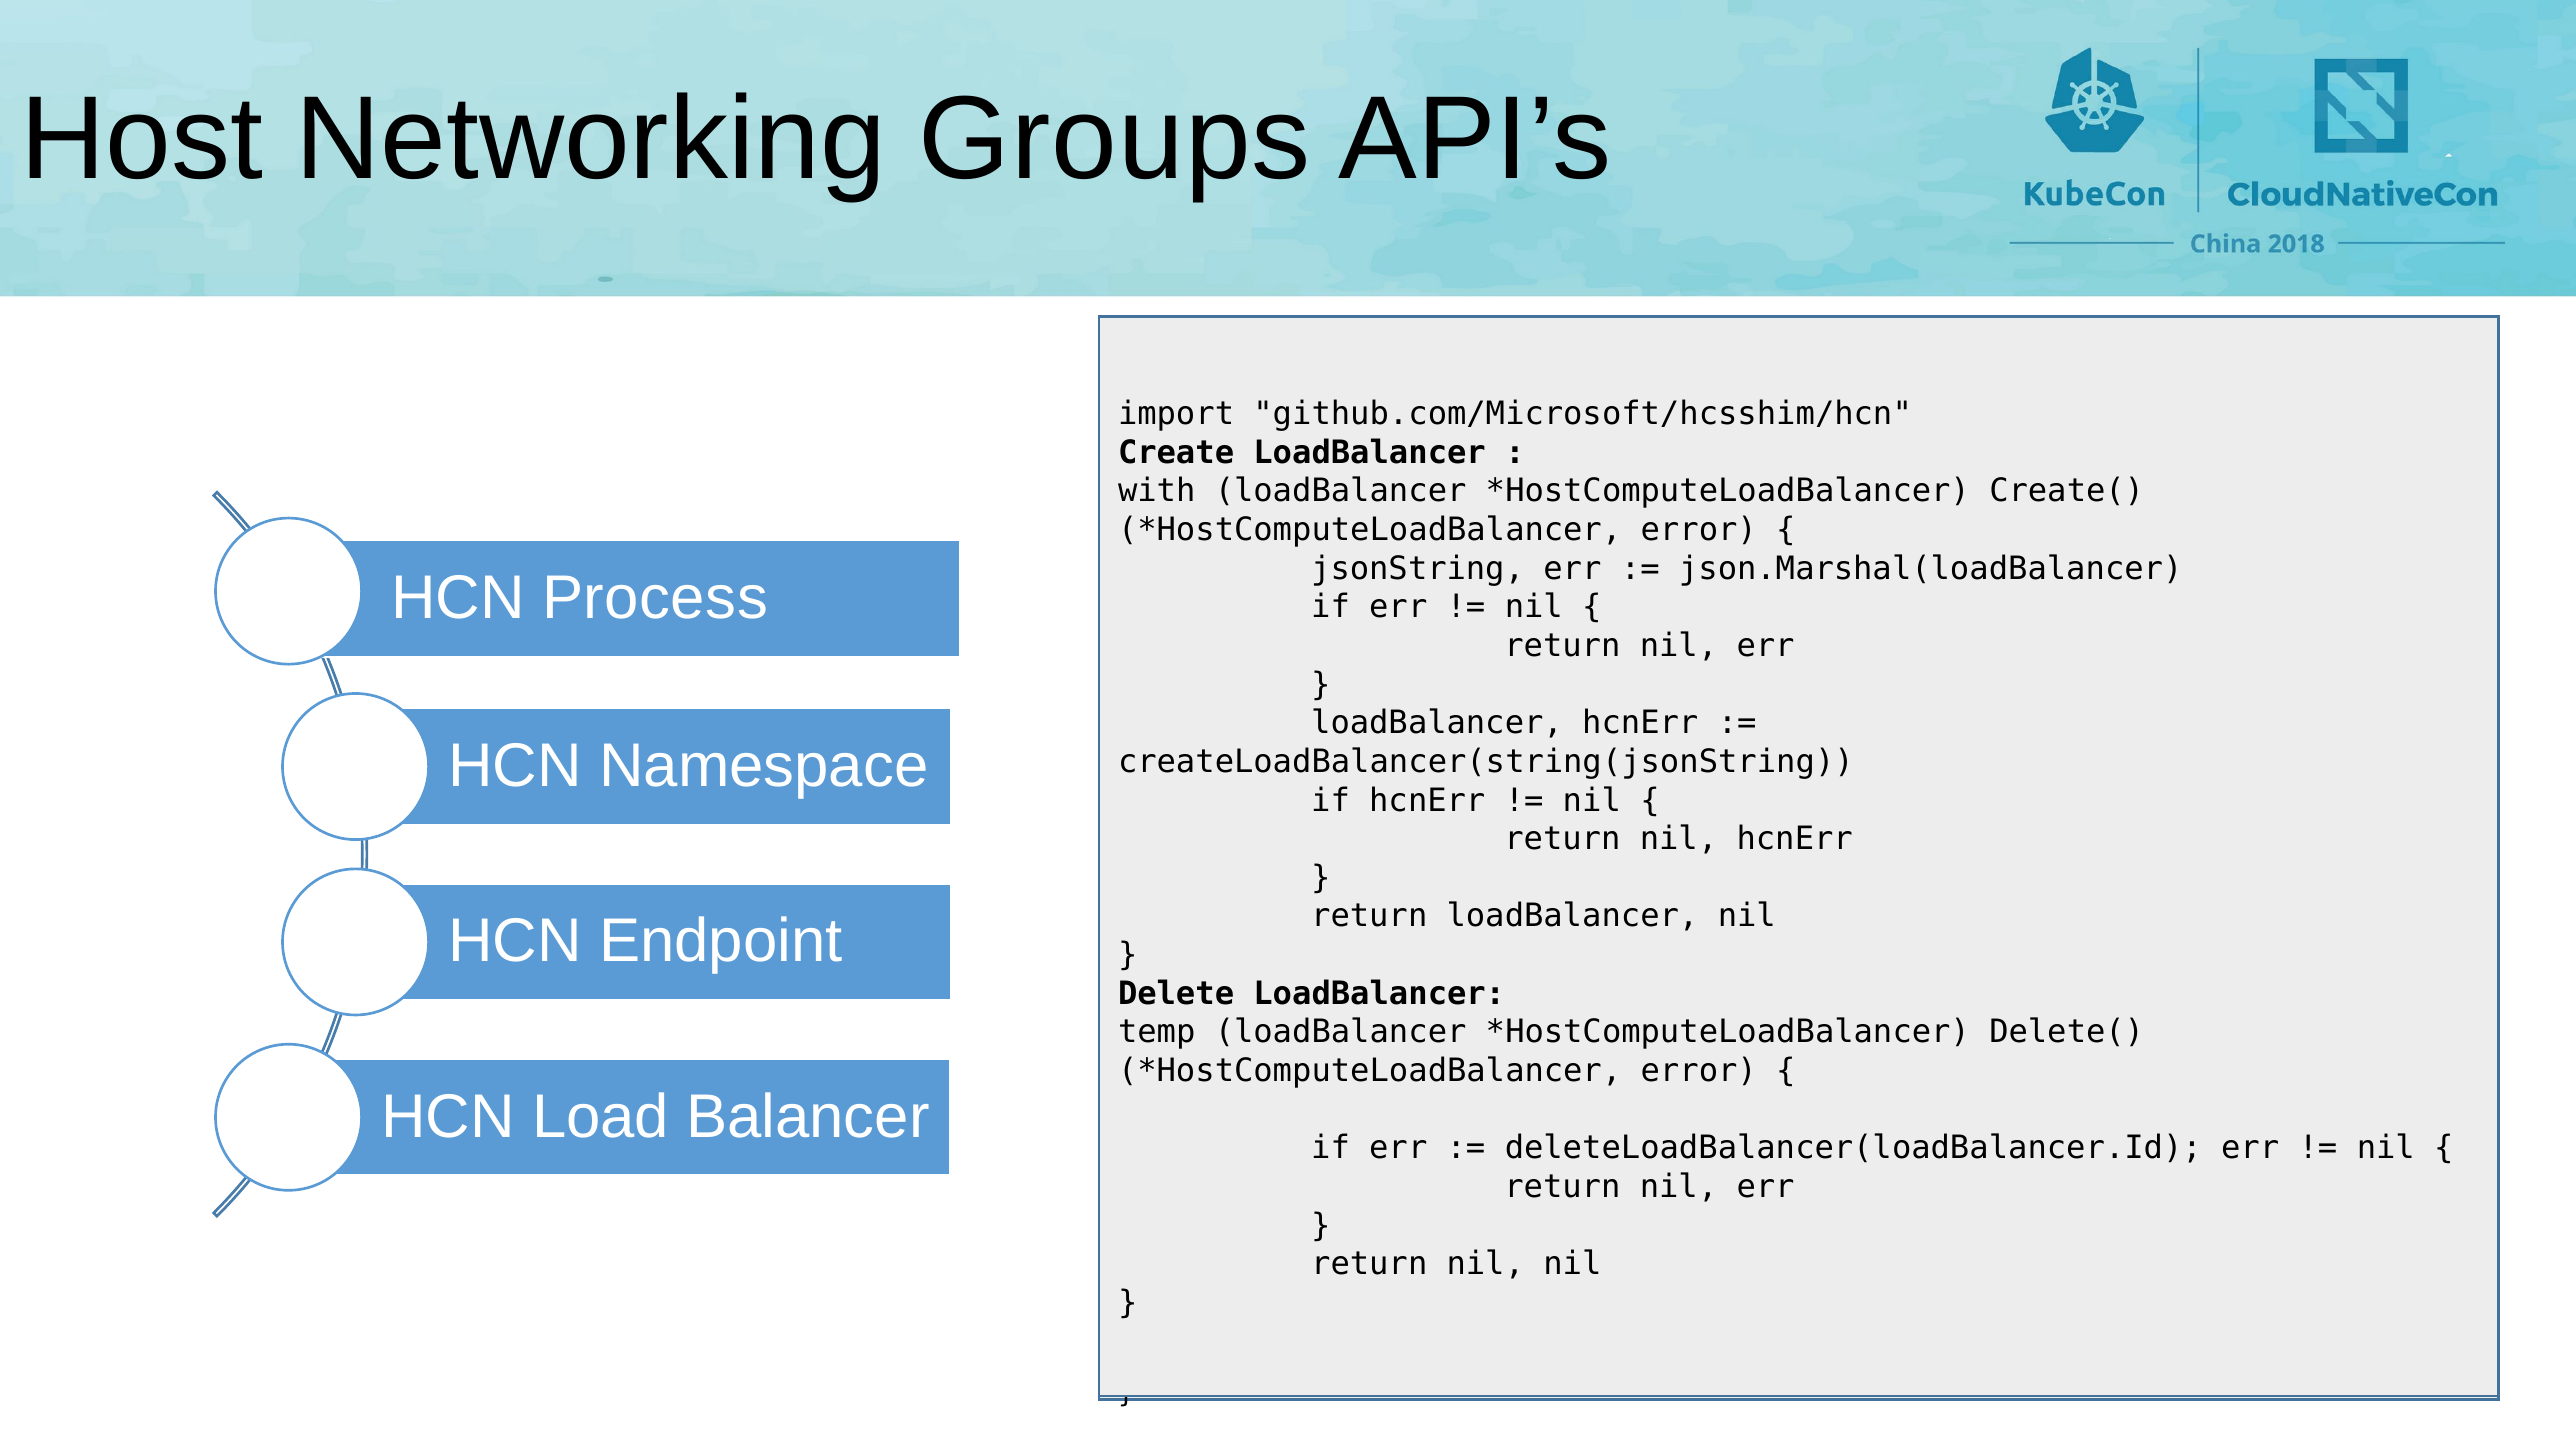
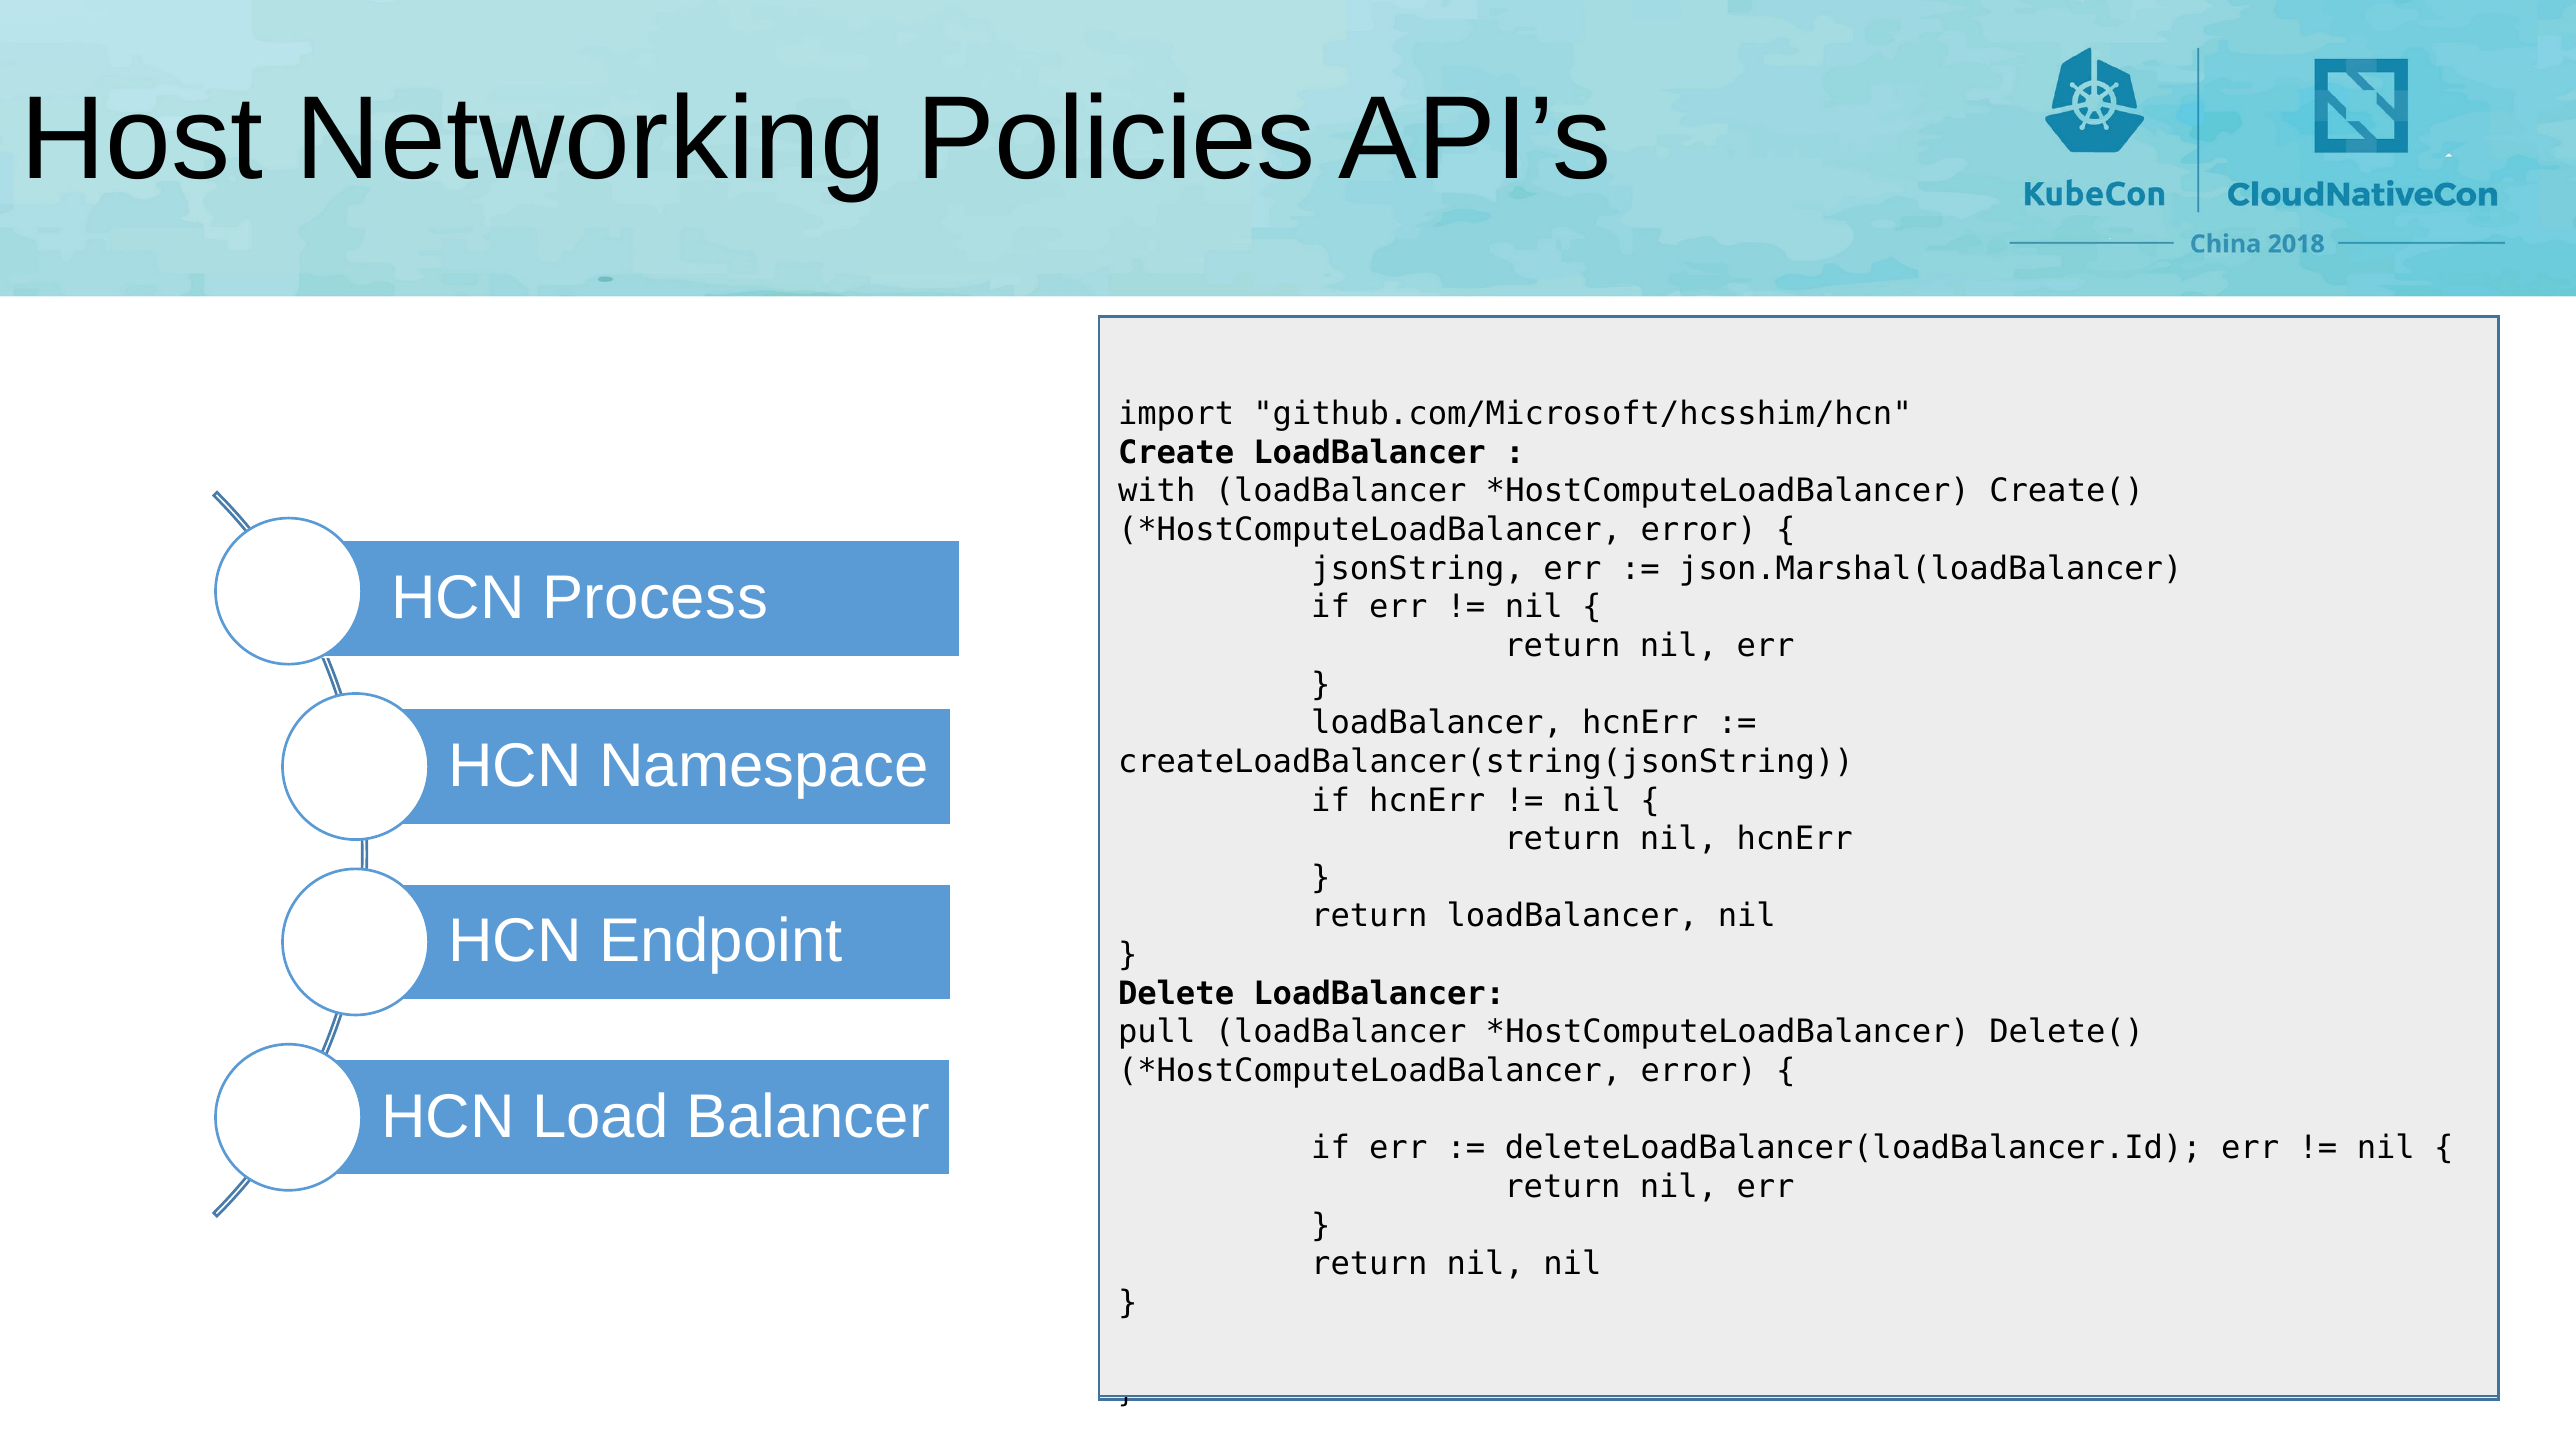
Networking Groups: Groups -> Policies (1116, 139)
temp: temp -> pull (1157, 1032)
